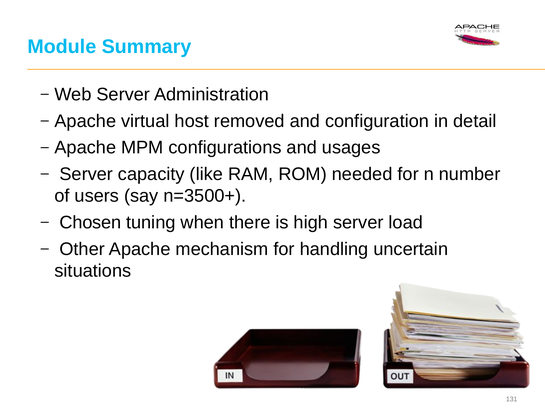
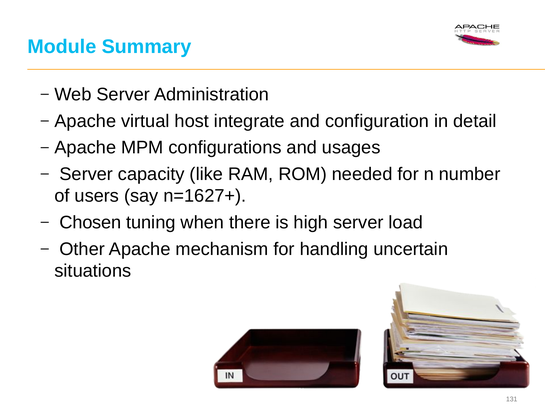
removed: removed -> integrate (249, 121)
n=3500+: n=3500+ -> n=1627+ (205, 196)
